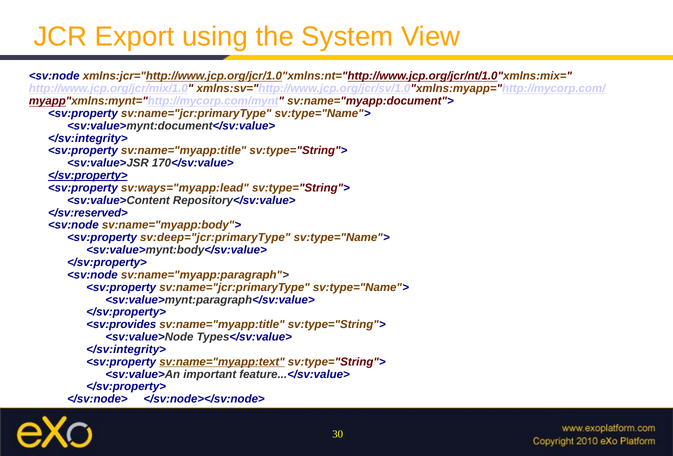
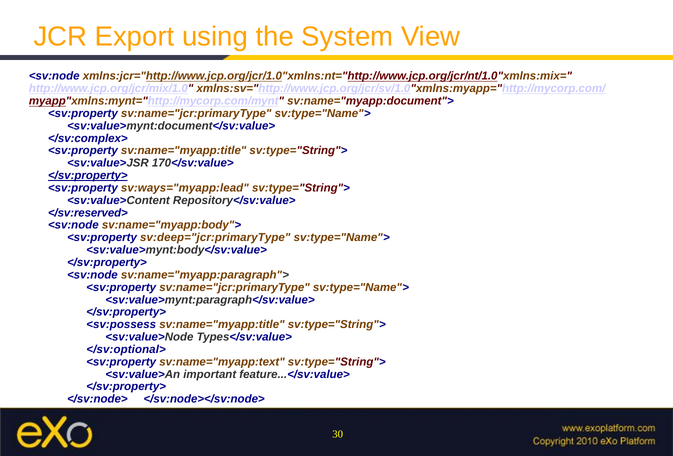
</sv:integrity>: </sv:integrity> -> </sv:complex> (88, 138)
<sv:provides: <sv:provides -> <sv:possess (121, 324)
</sv:integrity>: </sv:integrity> -> </sv:optional> (126, 349)
sv:name="myapp:text underline: present -> none (222, 362)
